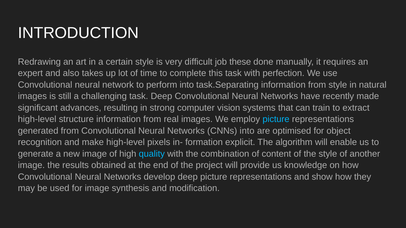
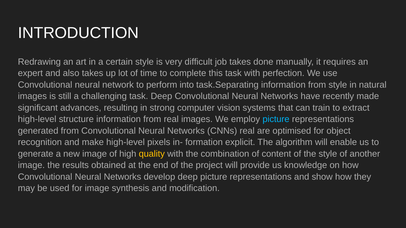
job these: these -> takes (240, 62)
CNNs into: into -> real (247, 131)
quality colour: light blue -> yellow (152, 154)
